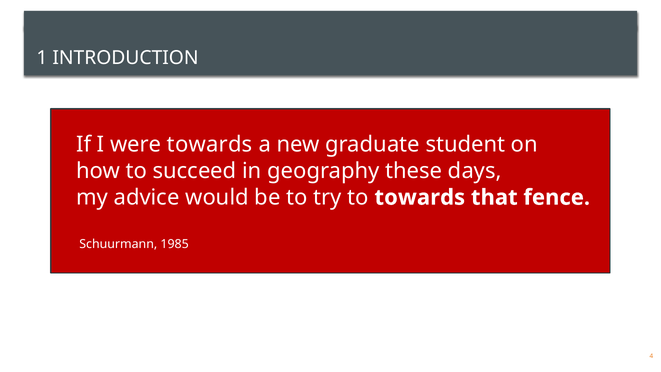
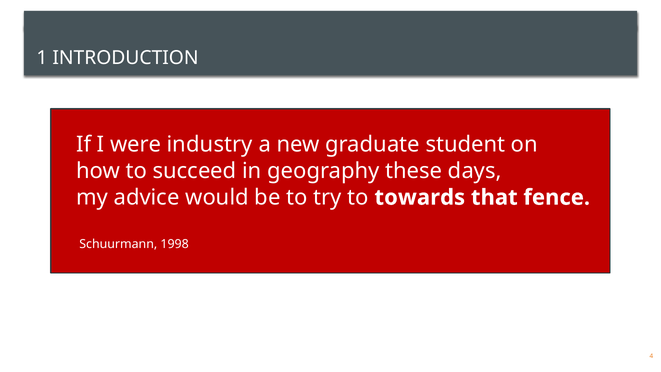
were towards: towards -> industry (210, 144)
1985: 1985 -> 1998 (175, 244)
